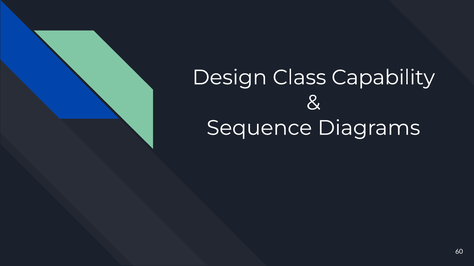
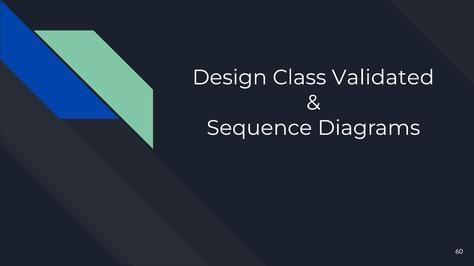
Capability: Capability -> Validated (383, 78)
